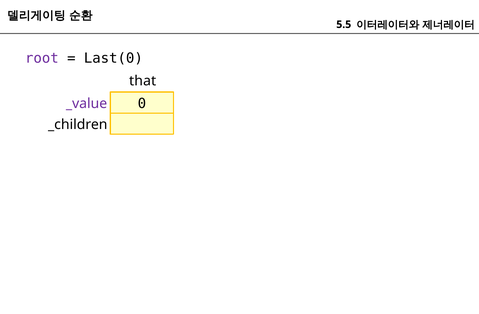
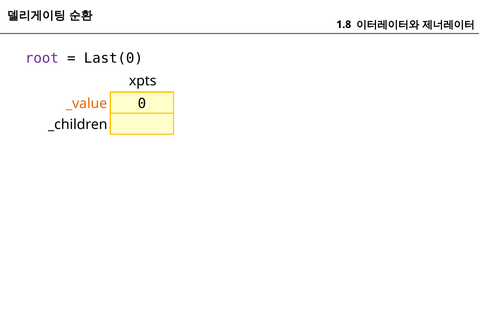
5.5: 5.5 -> 1.8 (344, 25)
that: that -> xpts (143, 81)
_value colour: purple -> orange (87, 104)
